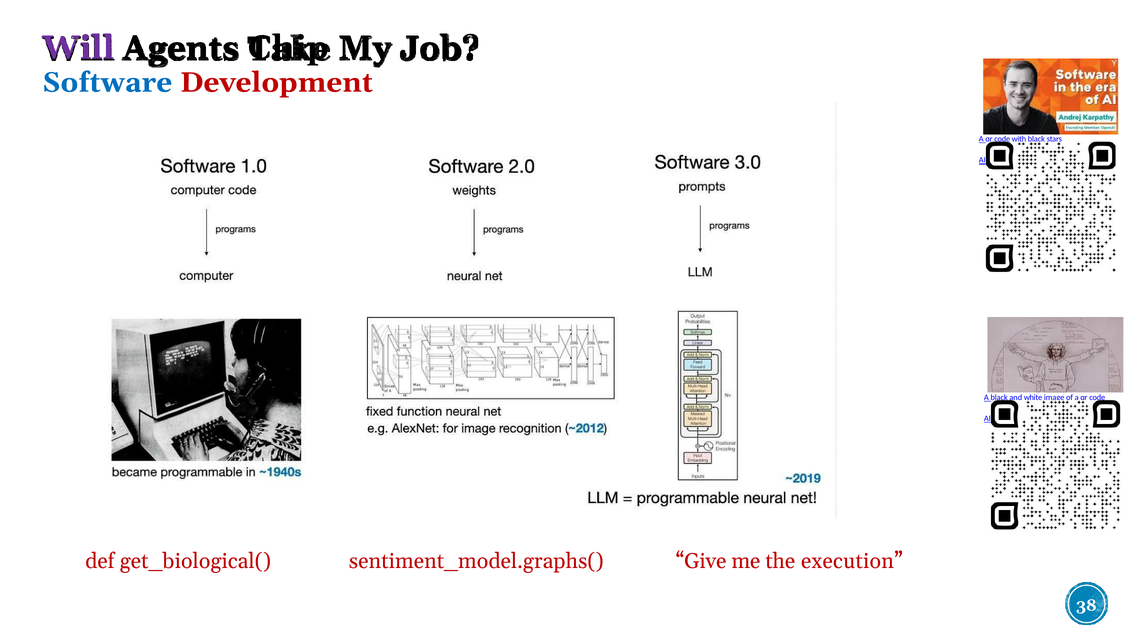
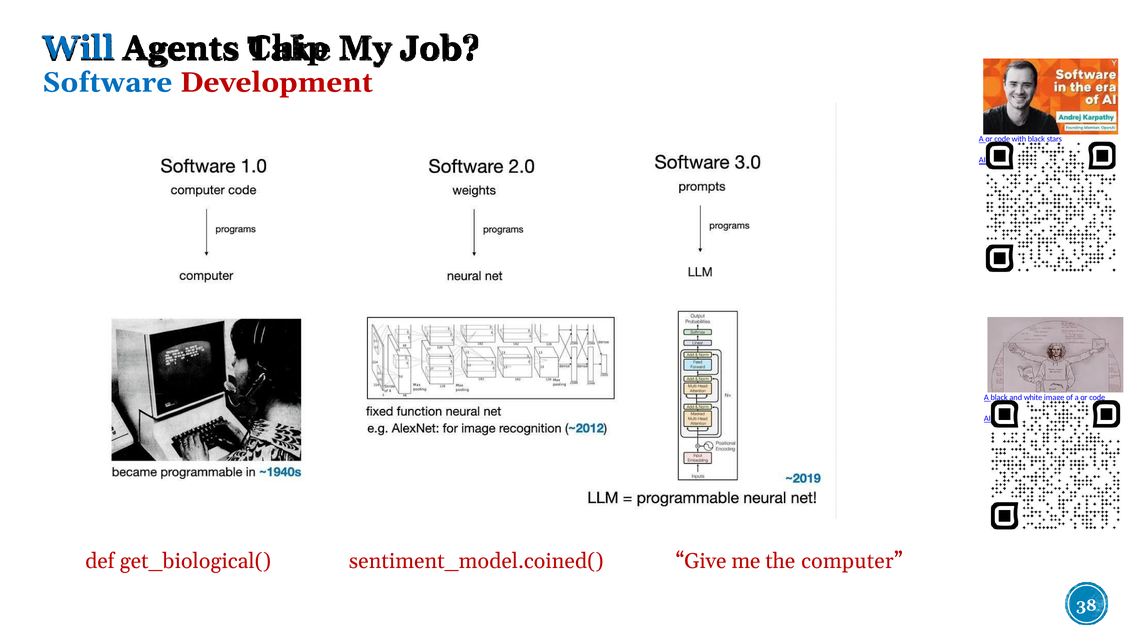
Will colour: purple -> blue (78, 48)
sentiment_model.graphs(: sentiment_model.graphs( -> sentiment_model.coined( (476, 561)
execution: execution -> computer (852, 561)
